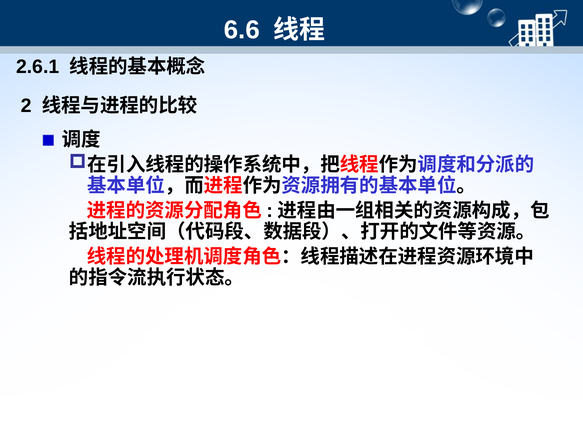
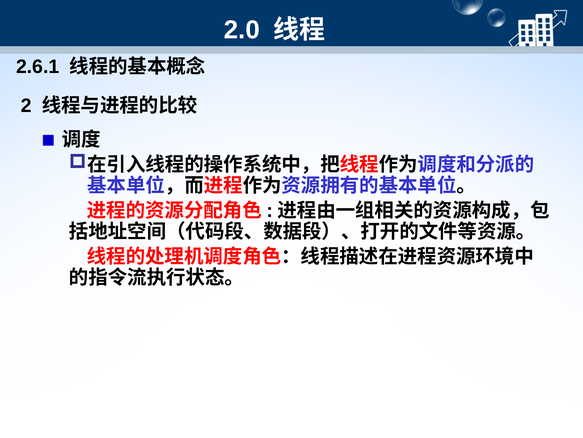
6.6: 6.6 -> 2.0 (242, 30)
